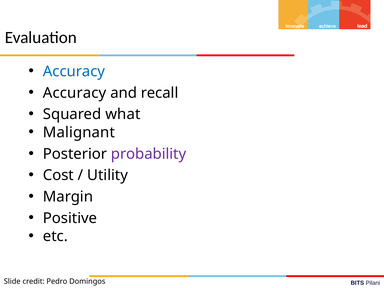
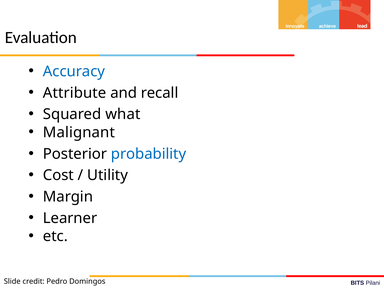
Accuracy: Accuracy -> Attribute (75, 93)
probability colour: purple -> blue (149, 154)
Positive: Positive -> Learner (70, 218)
